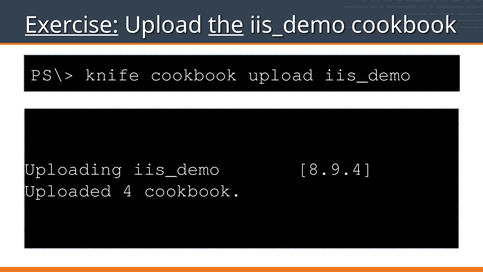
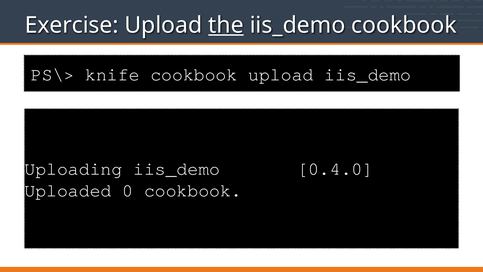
Exercise underline: present -> none (72, 25)
8.9.4: 8.9.4 -> 0.4.0 (335, 169)
4: 4 -> 0 (128, 190)
